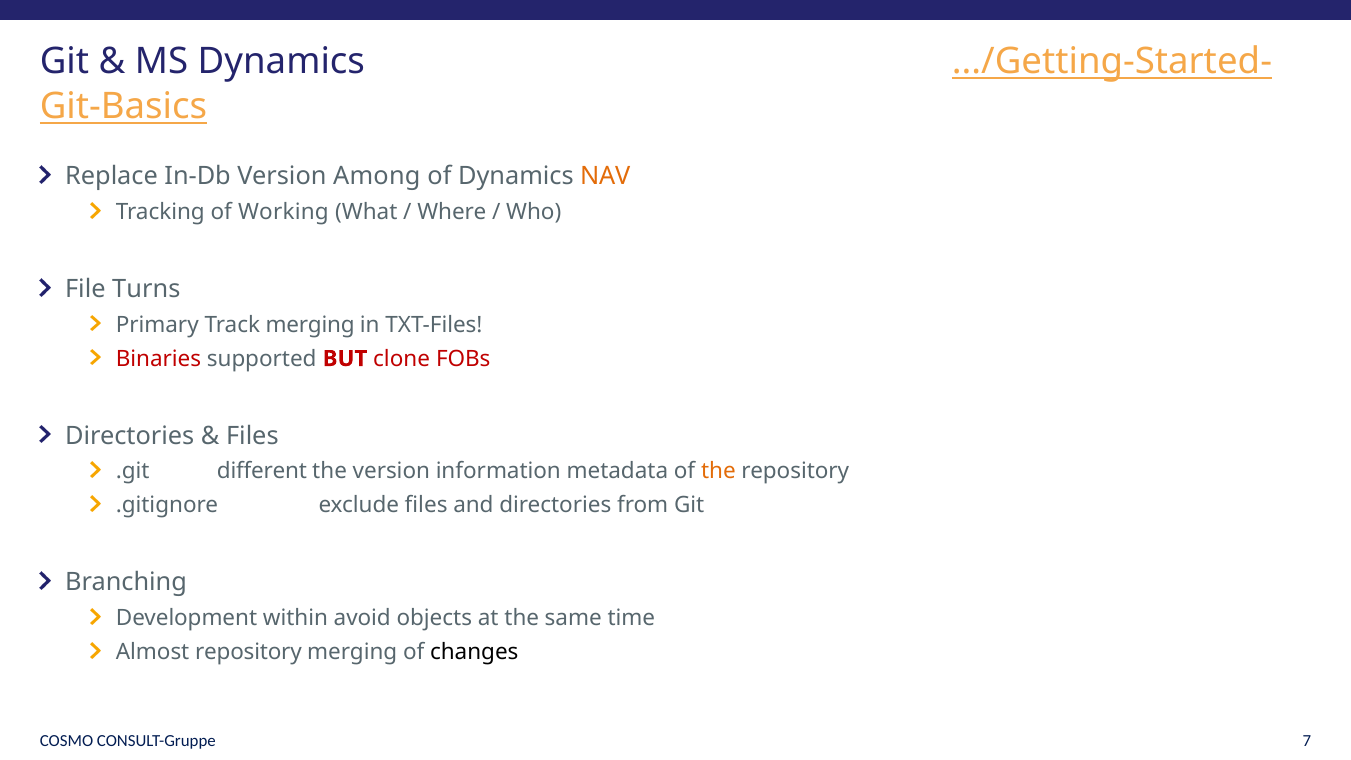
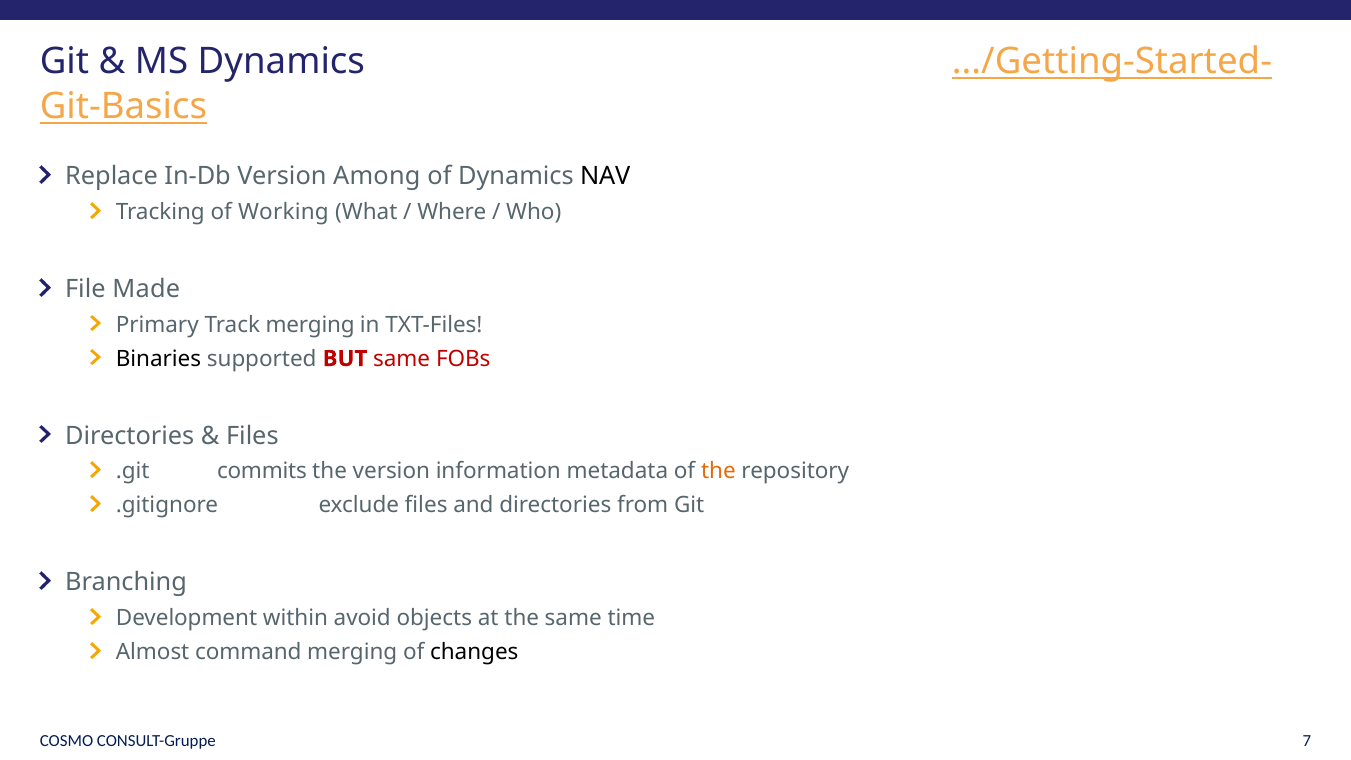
NAV colour: orange -> black (605, 177)
Turns: Turns -> Made (146, 289)
Binaries colour: red -> black (158, 359)
BUT clone: clone -> same (402, 359)
different: different -> commits (262, 471)
Almost repository: repository -> command (248, 652)
